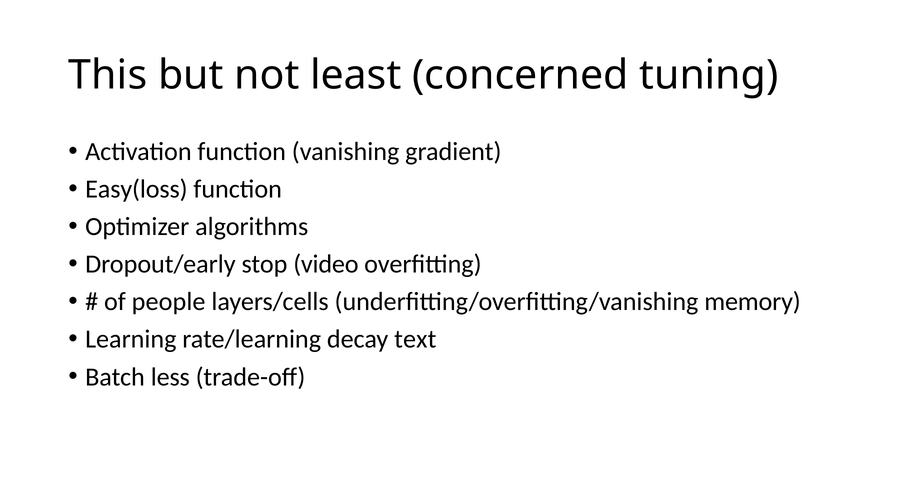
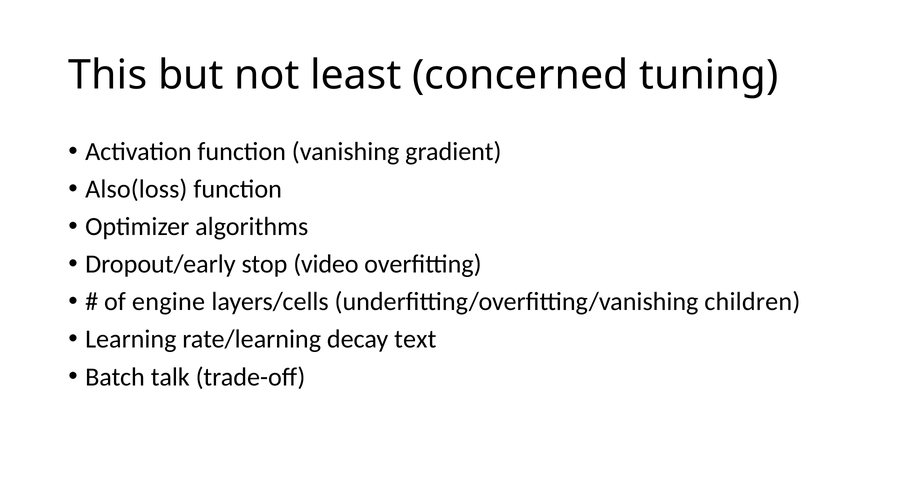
Easy(loss: Easy(loss -> Also(loss (136, 189)
people: people -> engine (169, 302)
memory: memory -> children (752, 302)
less: less -> talk (170, 377)
